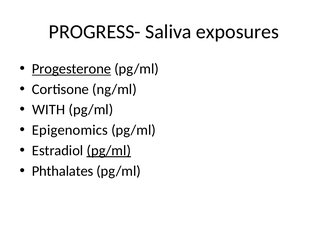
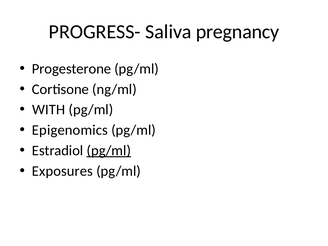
exposures: exposures -> pregnancy (238, 32)
Progesterone underline: present -> none (72, 69)
Phthalates: Phthalates -> Exposures (62, 171)
